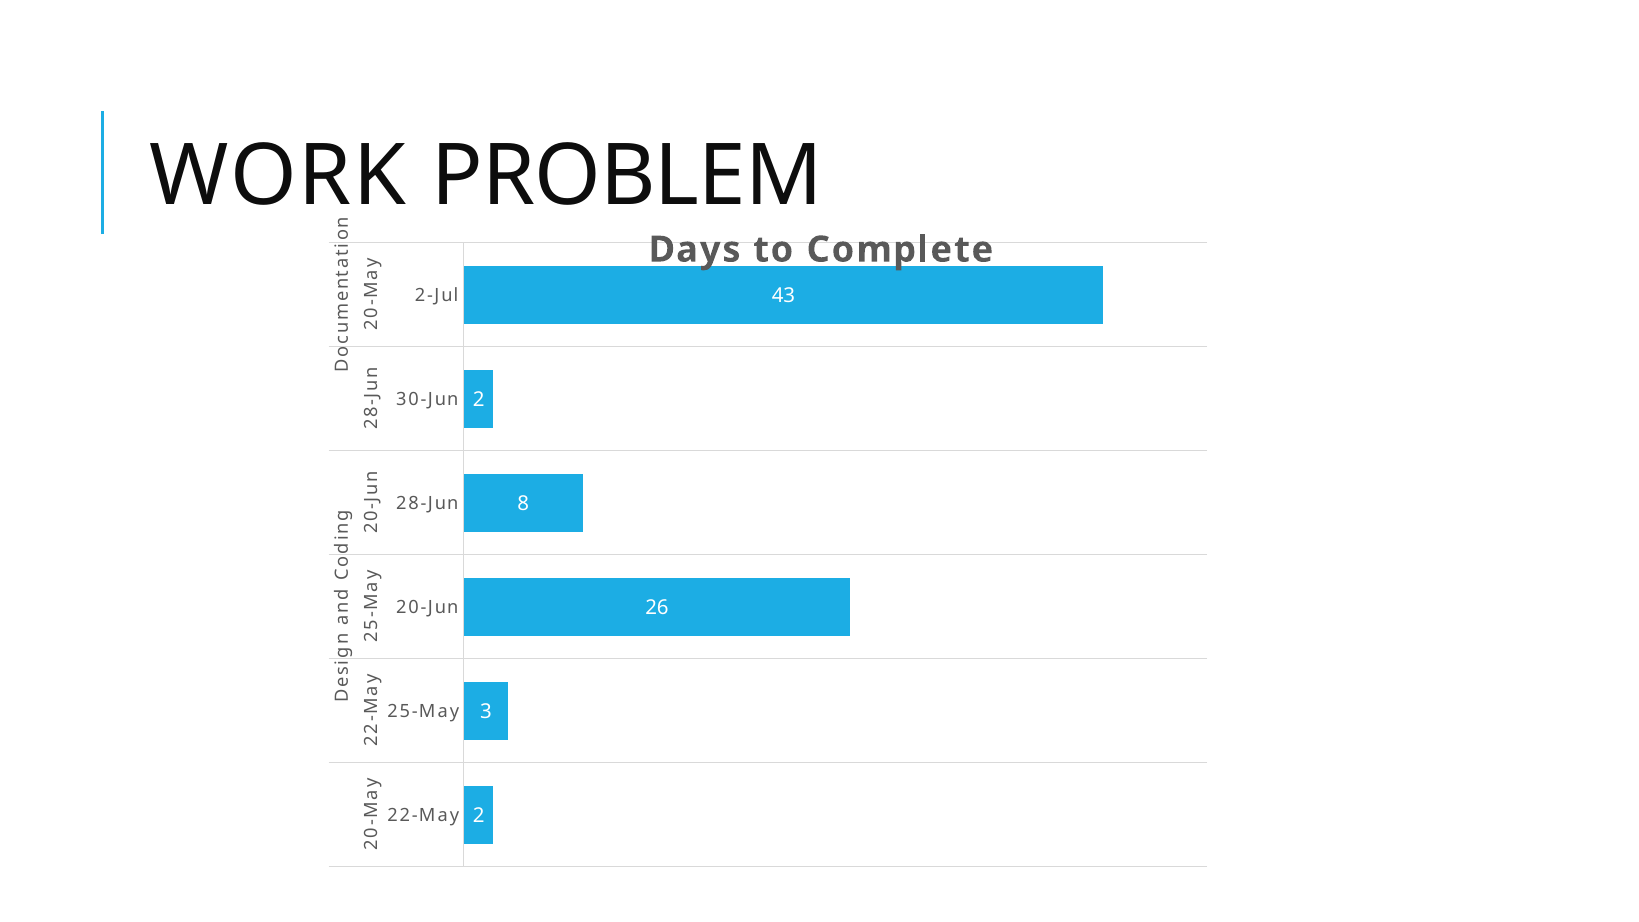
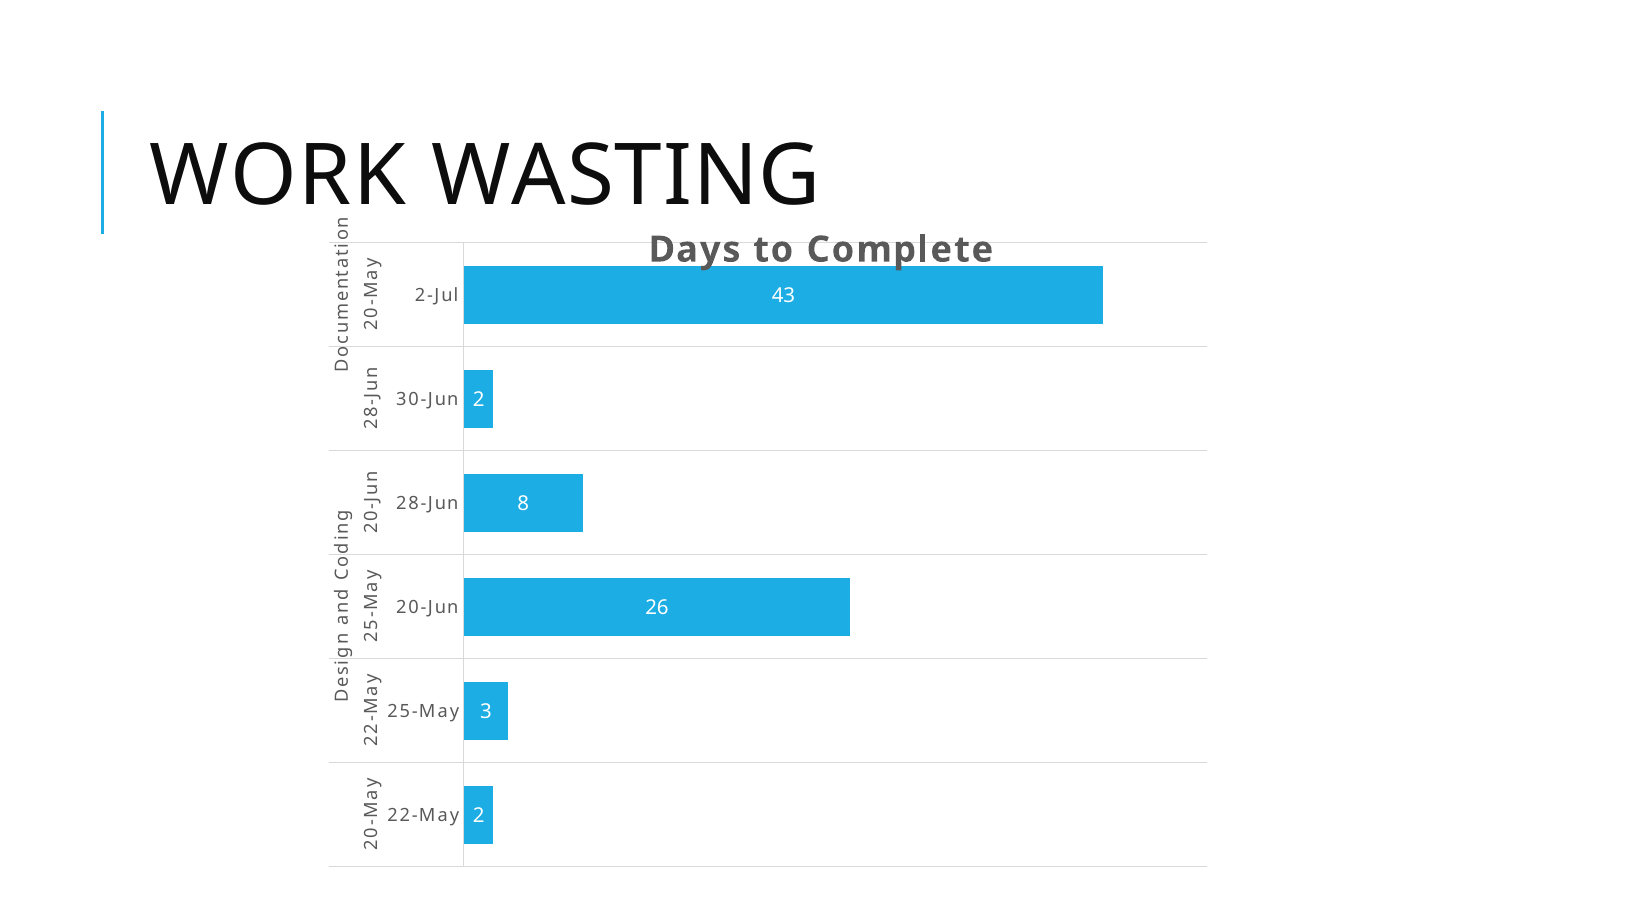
PROBLEM: PROBLEM -> WASTING (626, 176)
